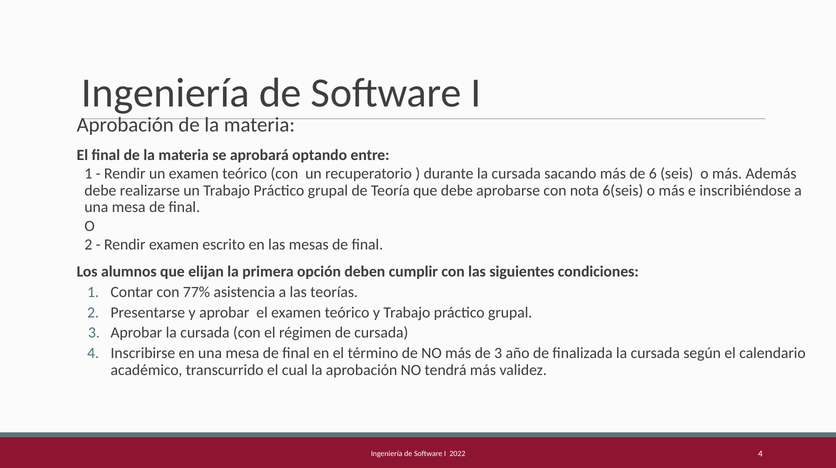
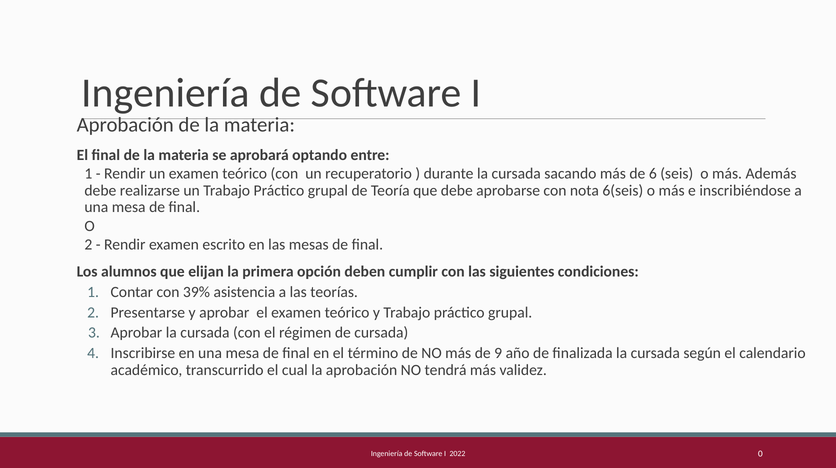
77%: 77% -> 39% (196, 292)
de 3: 3 -> 9 (498, 353)
2022 4: 4 -> 0 (760, 454)
